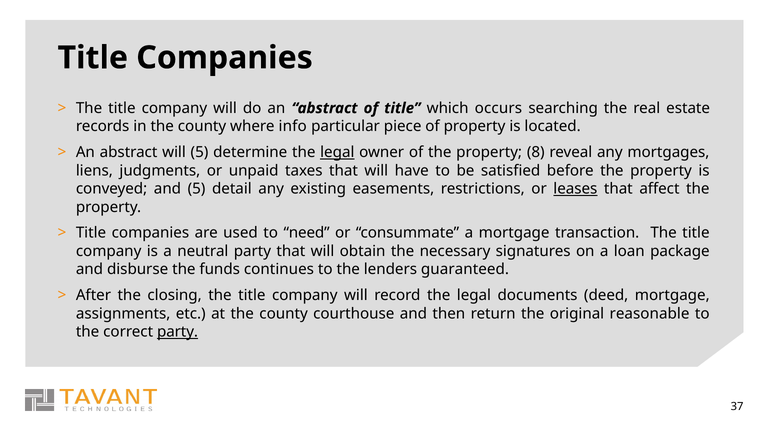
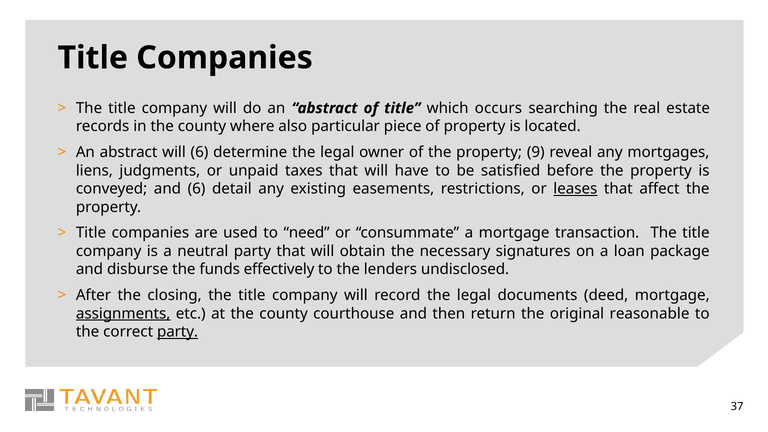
info: info -> also (293, 126)
will 5: 5 -> 6 (200, 152)
legal underline: present -> none (337, 152)
8: 8 -> 9 (536, 152)
and 5: 5 -> 6 (197, 189)
continues: continues -> effectively (279, 269)
guaranteed: guaranteed -> undisclosed (465, 269)
assignments underline: none -> present (123, 314)
